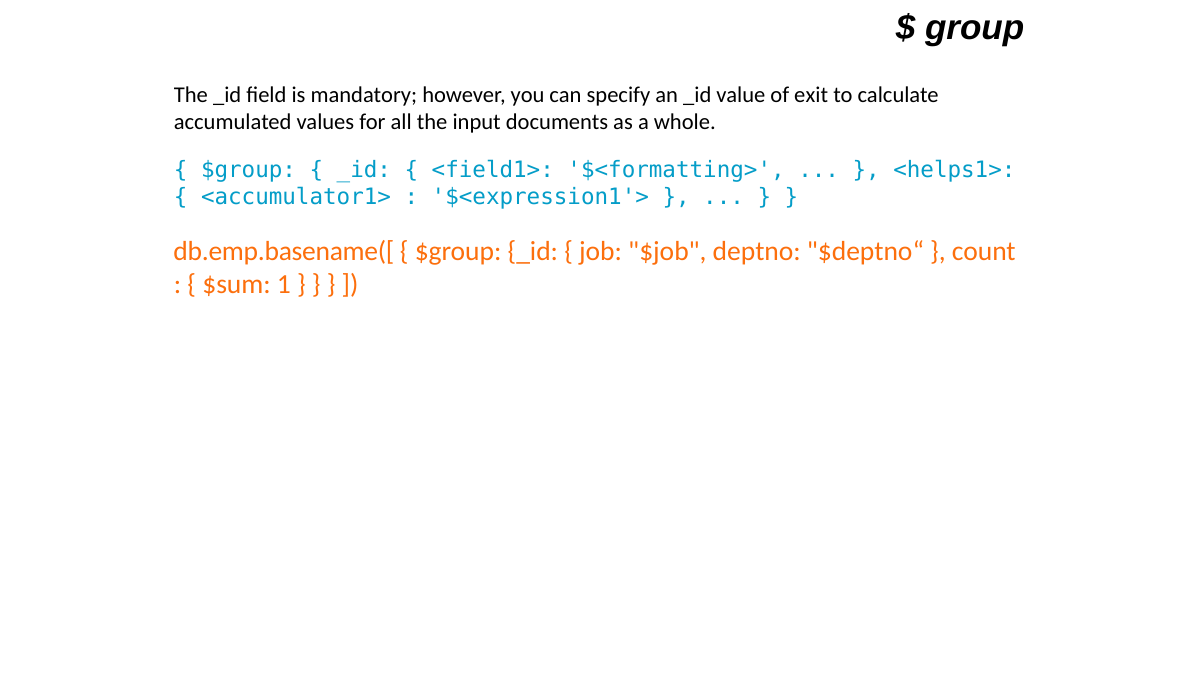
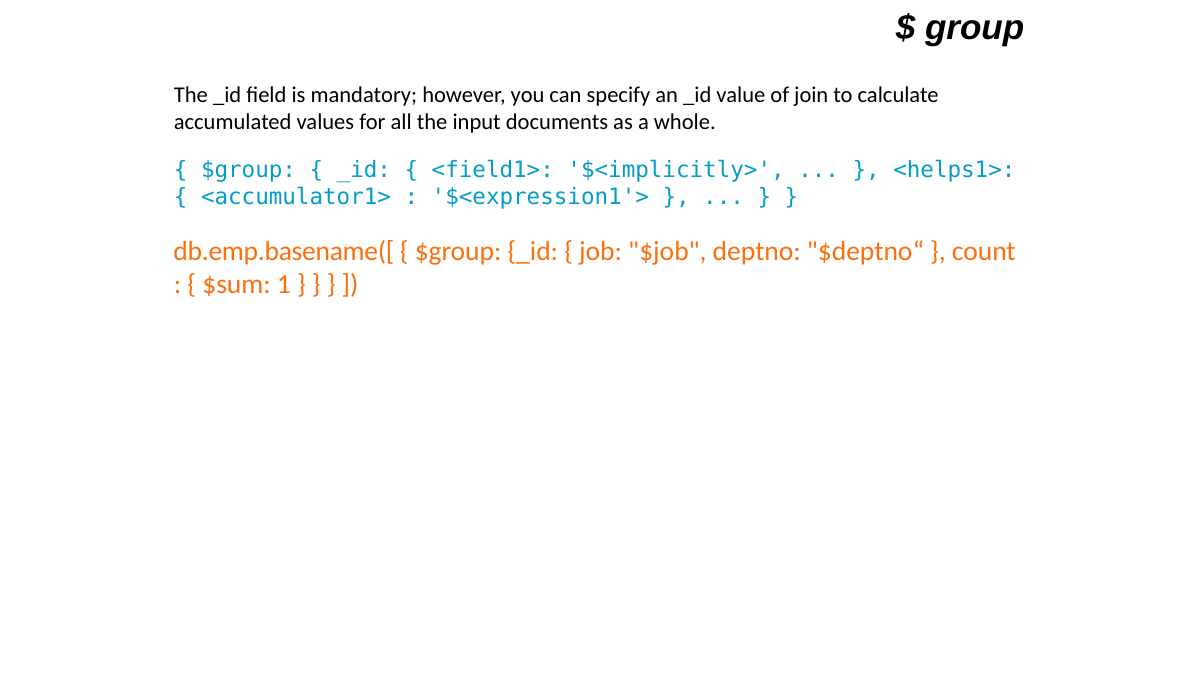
exit: exit -> join (811, 95)
$<formatting>: $<formatting> -> $<implicitly> (676, 170)
